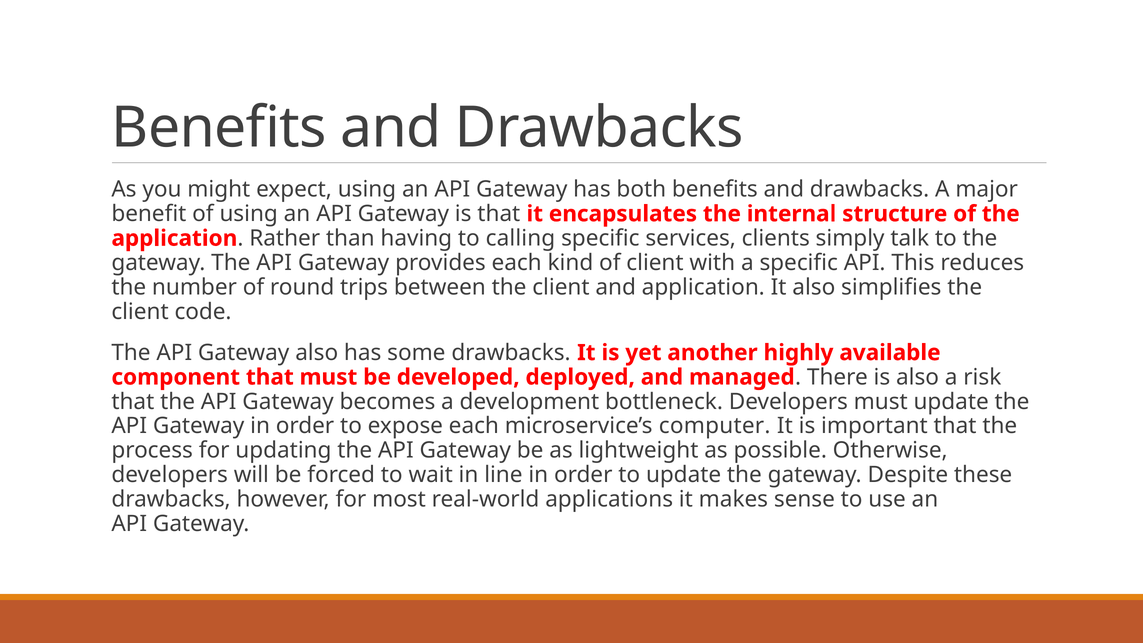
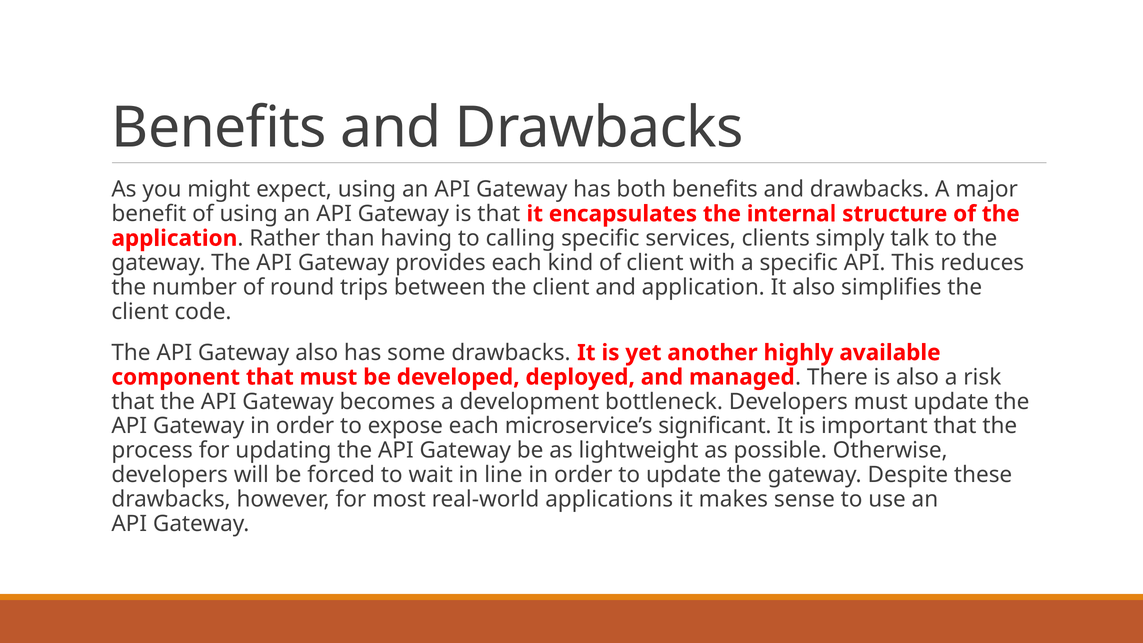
computer: computer -> significant (715, 426)
